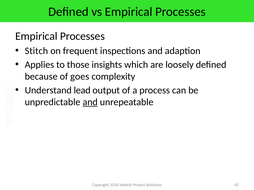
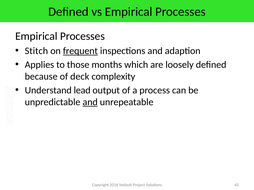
frequent underline: none -> present (80, 51)
insights: insights -> months (107, 65)
goes: goes -> deck (80, 77)
